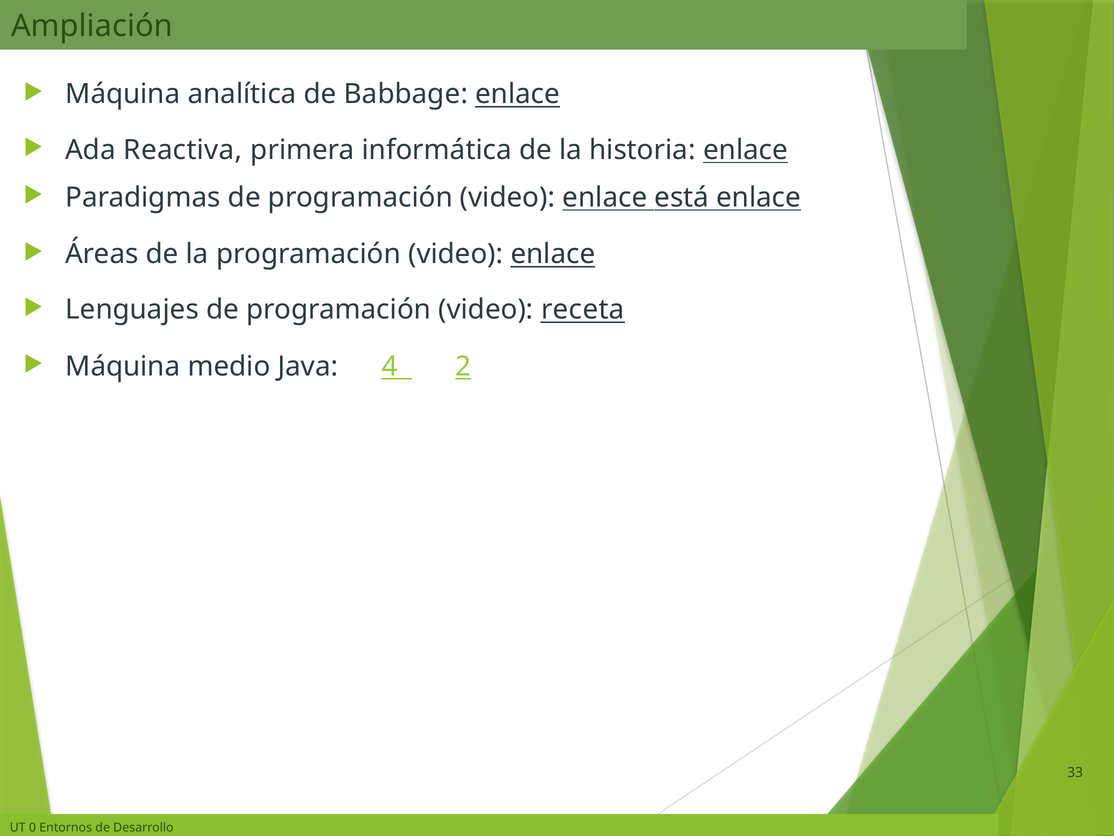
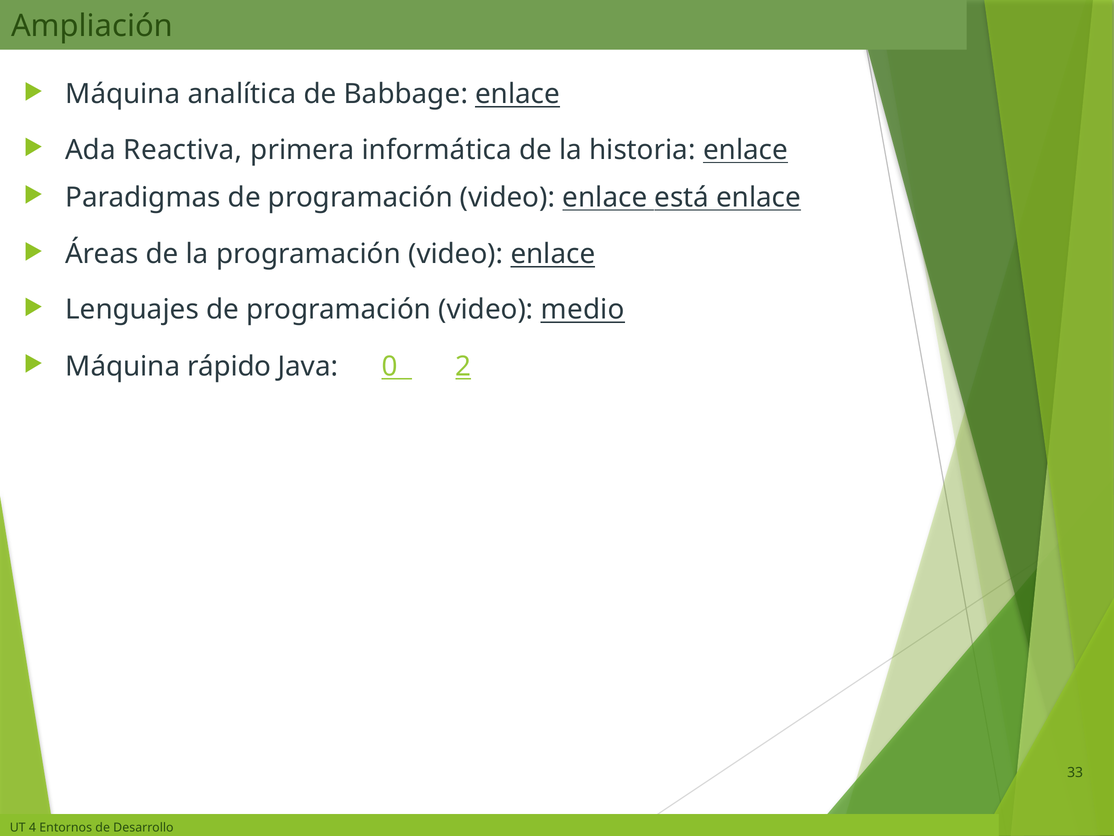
receta: receta -> medio (583, 310)
medio: medio -> rápido (229, 366)
4: 4 -> 0 (390, 366)
0: 0 -> 4 (32, 827)
